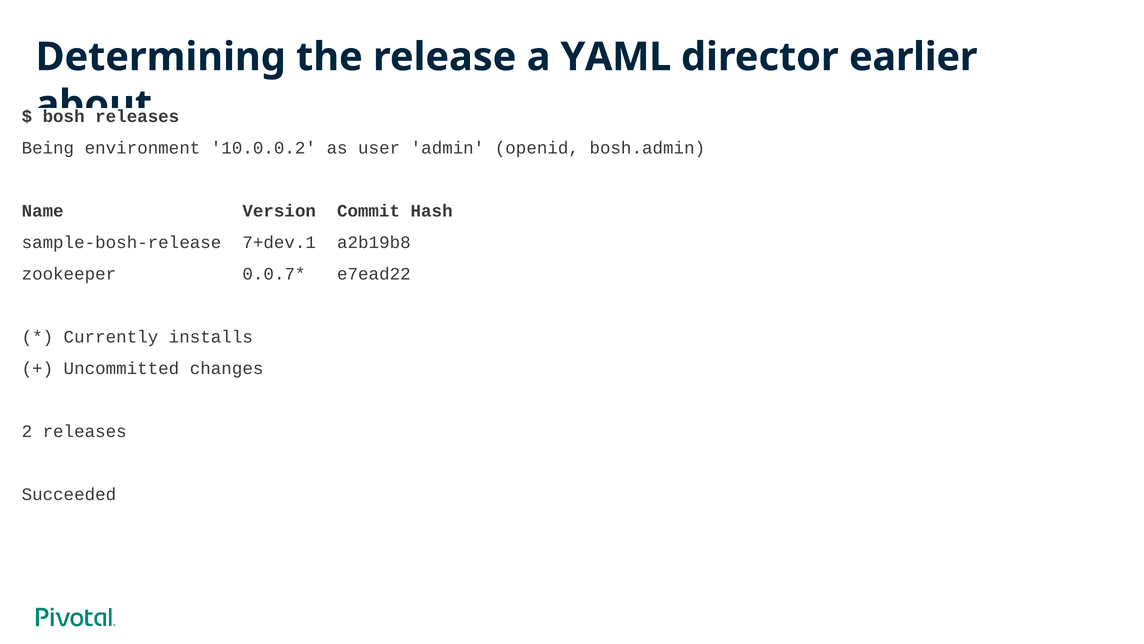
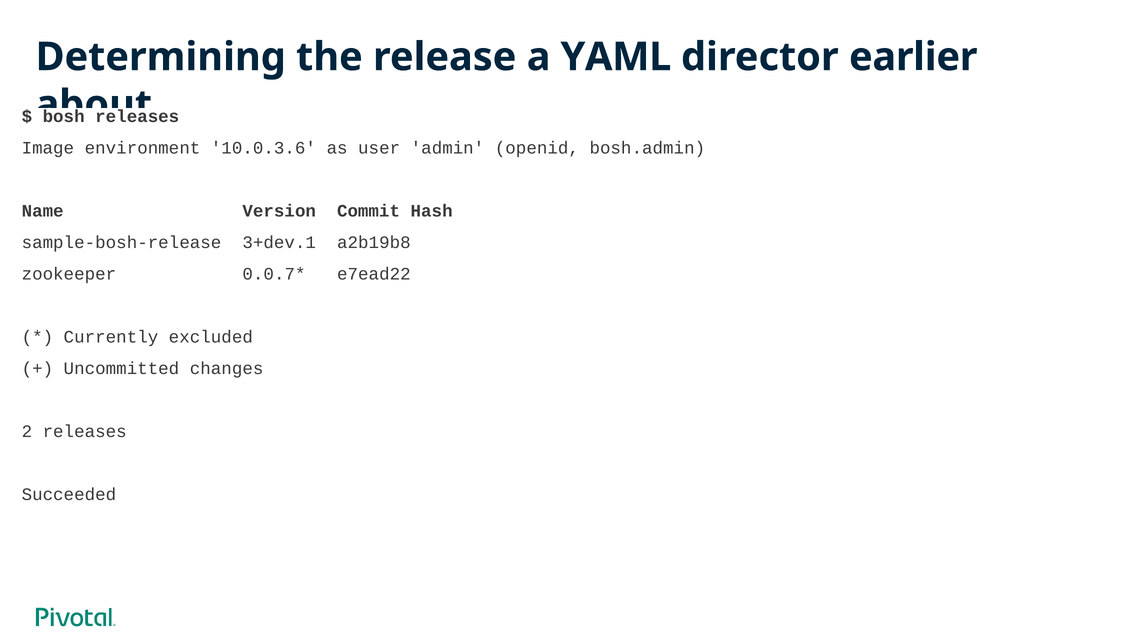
Being: Being -> Image (48, 148)
10.0.0.2: 10.0.0.2 -> 10.0.3.6 (263, 148)
7+dev.1: 7+dev.1 -> 3+dev.1 (279, 242)
installs: installs -> excluded (211, 337)
